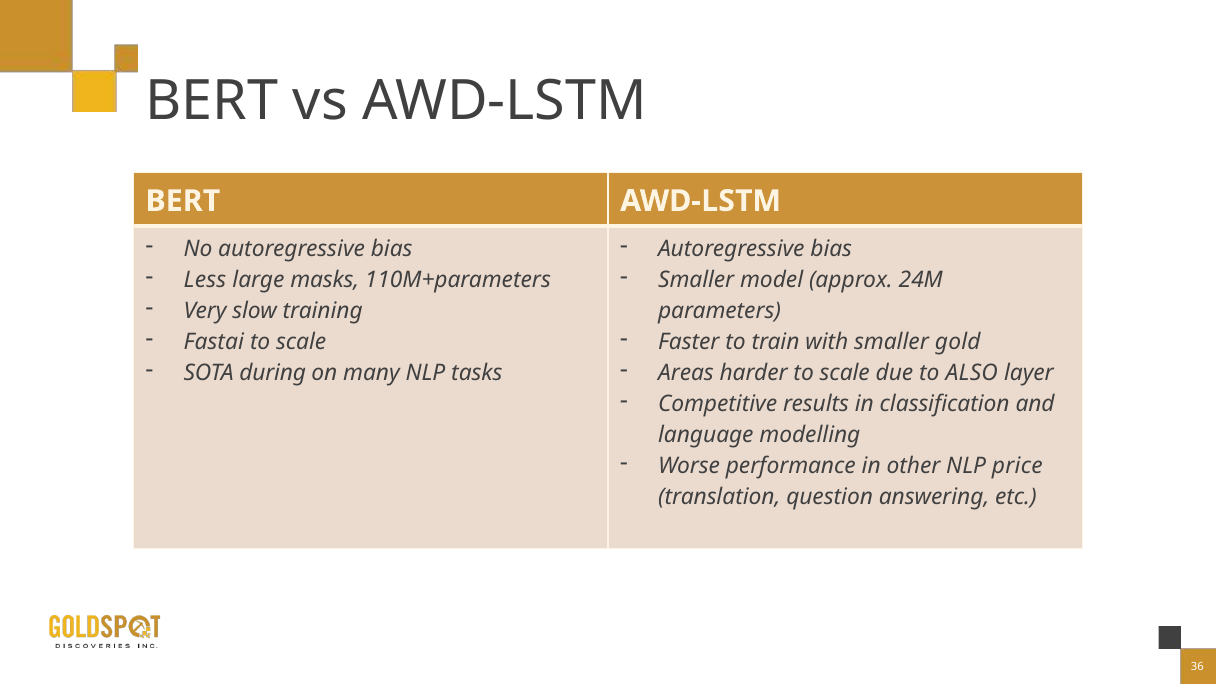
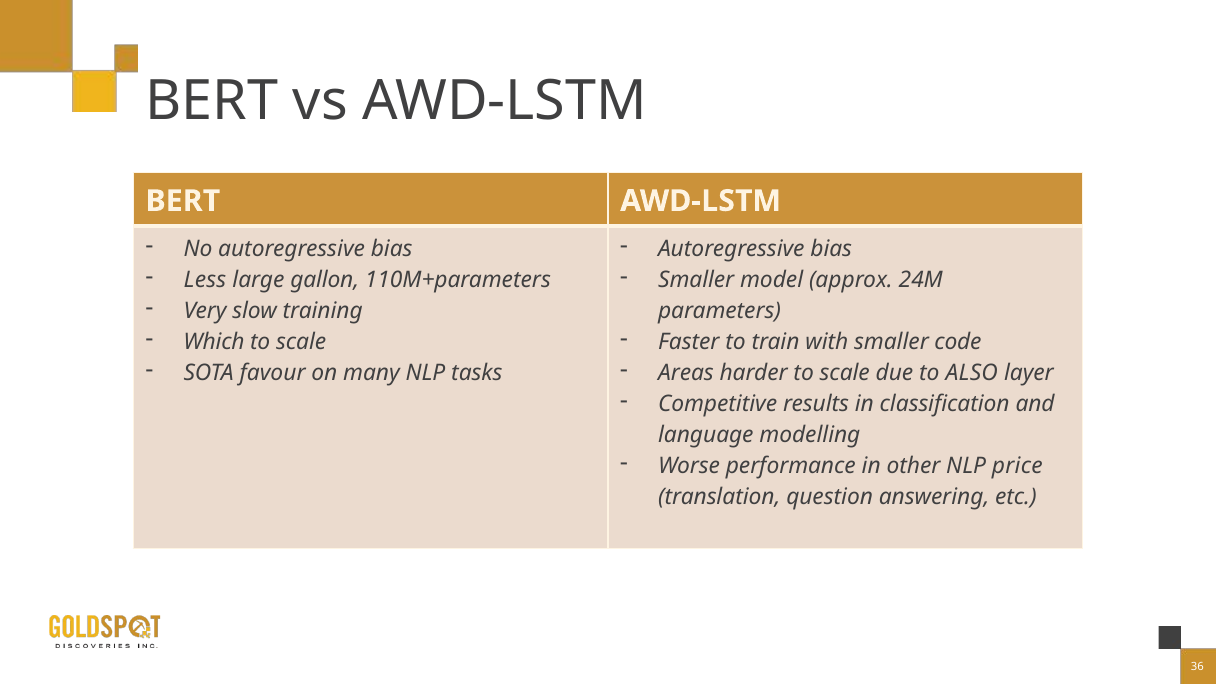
masks: masks -> gallon (325, 280)
Fastai: Fastai -> Which (214, 342)
gold: gold -> code (958, 342)
during: during -> favour (273, 373)
